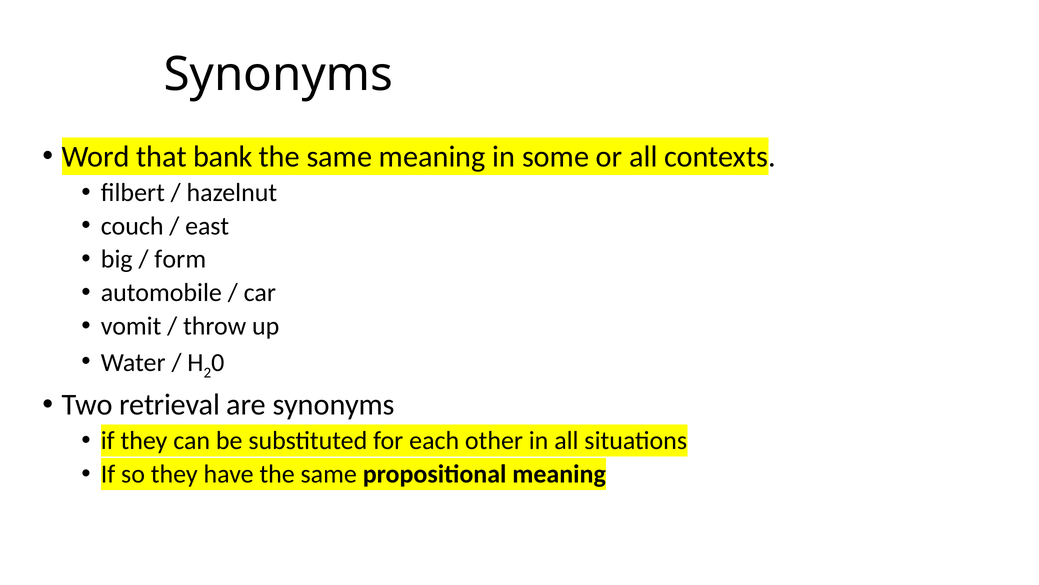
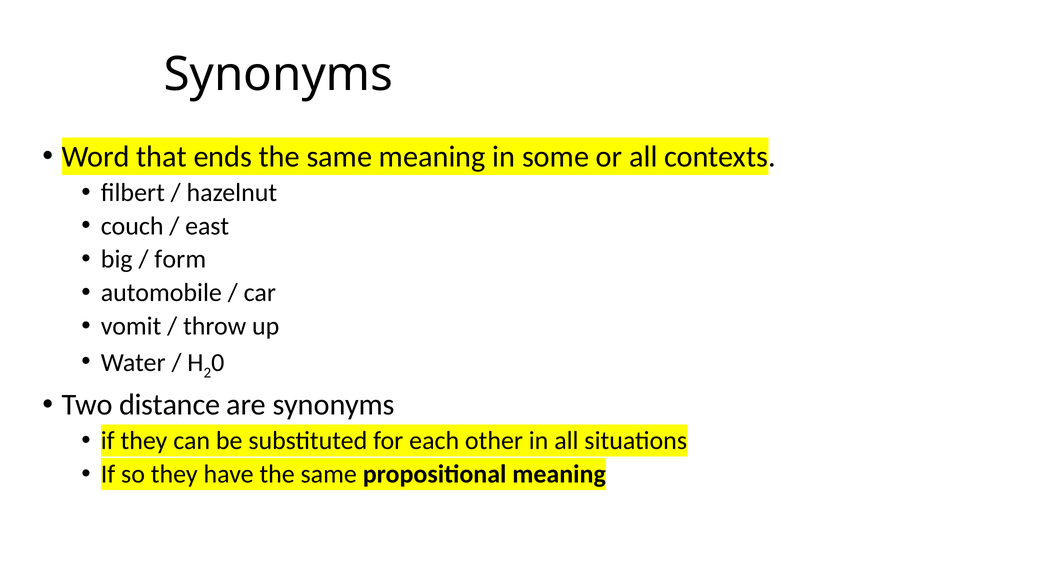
bank: bank -> ends (223, 156)
retrieval: retrieval -> distance (170, 405)
